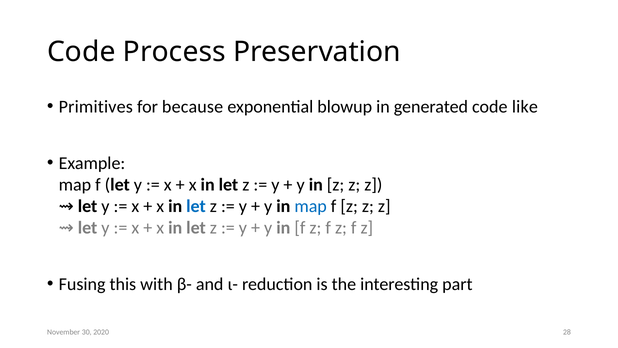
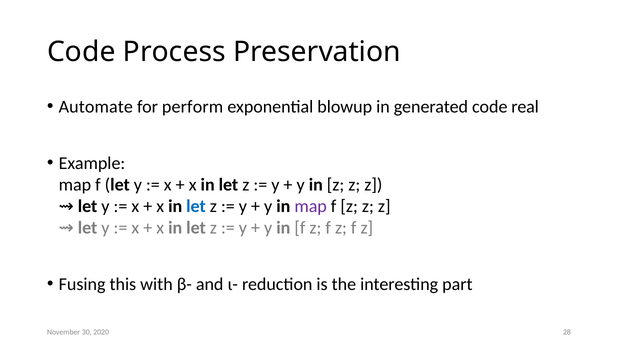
Primitives: Primitives -> Automate (96, 107)
because: because -> perform (193, 107)
like: like -> real (525, 107)
map colour: blue -> purple (311, 206)
